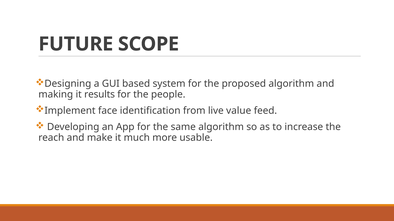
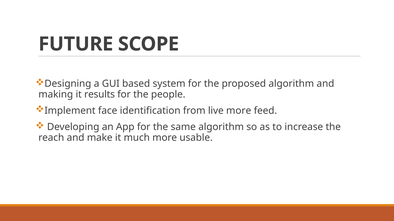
live value: value -> more (239, 111)
